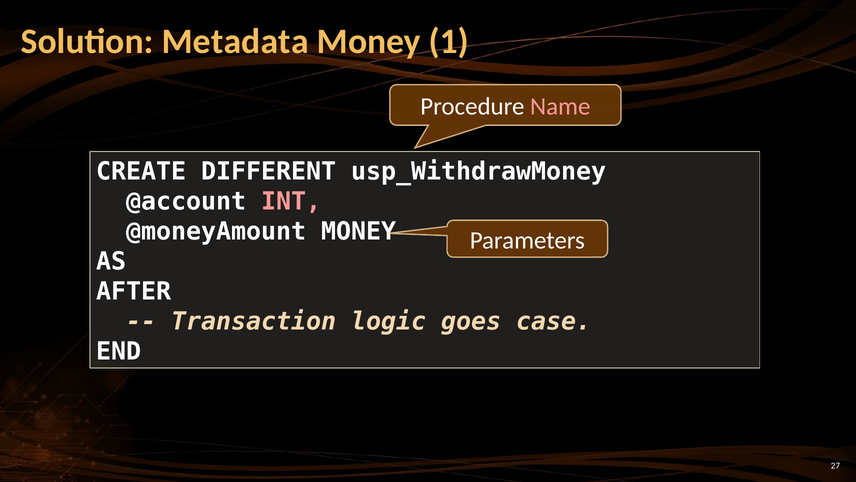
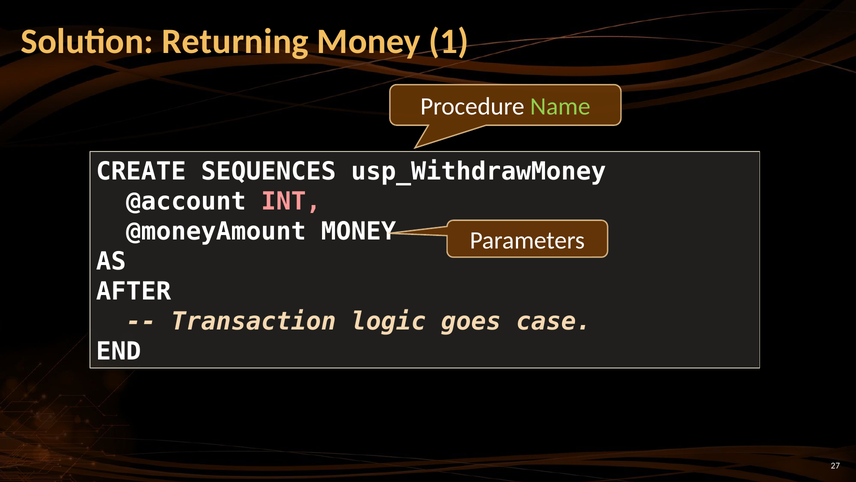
Metadata: Metadata -> Returning (235, 42)
Name colour: pink -> light green (560, 107)
DIFFERENT: DIFFERENT -> SEQUENCES (269, 171)
